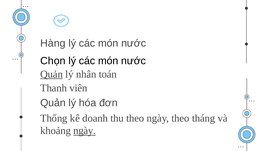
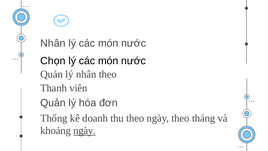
Hàng: Hàng -> Nhân (53, 43)
Quản underline: present -> none (52, 74)
nhân toán: toán -> theo (108, 74)
